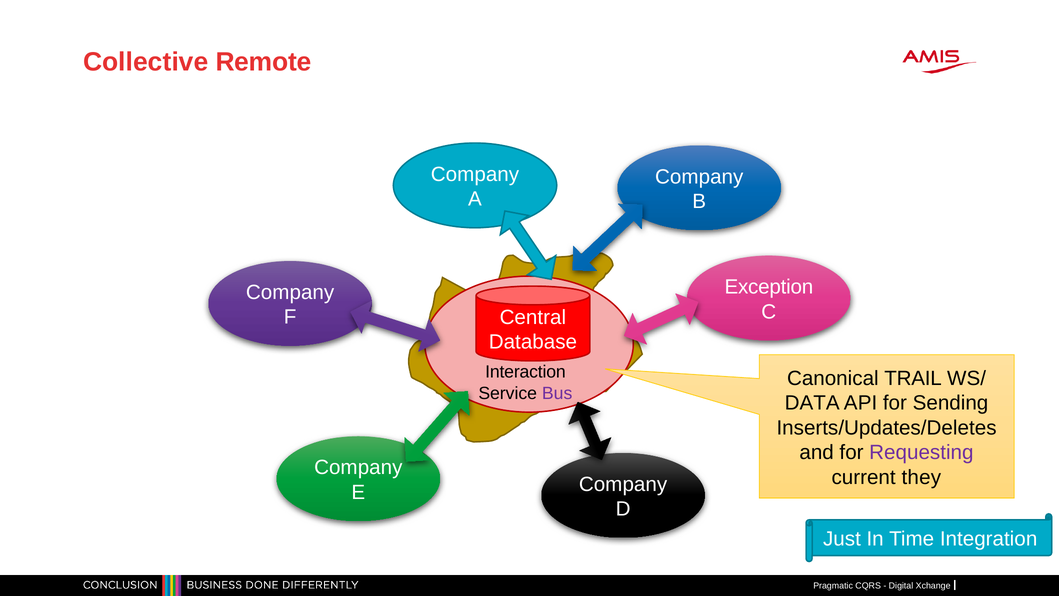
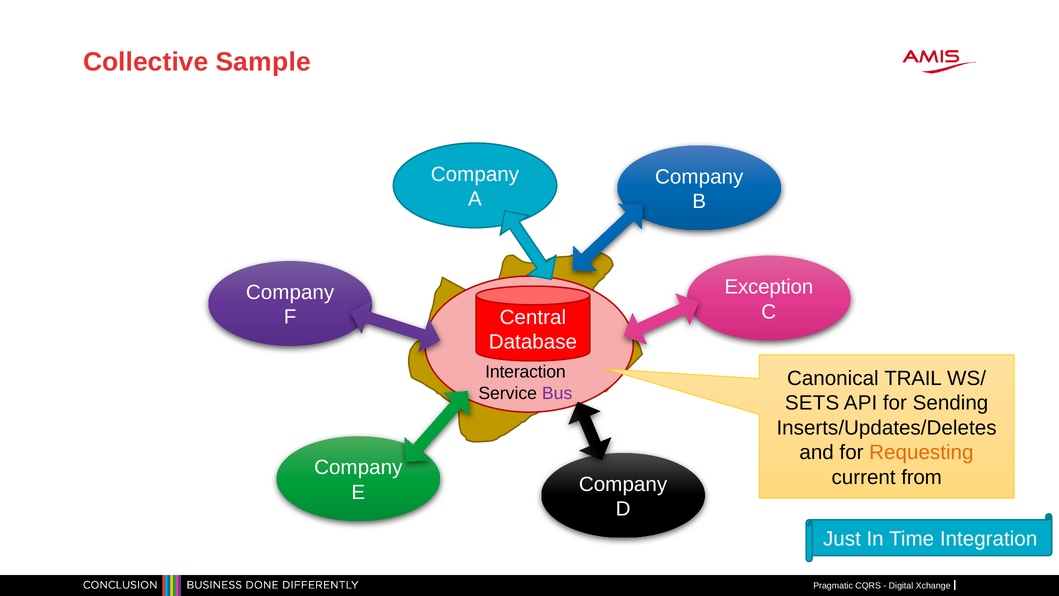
Remote: Remote -> Sample (263, 62)
DATA: DATA -> SETS (812, 403)
Requesting colour: purple -> orange (921, 452)
they: they -> from (922, 477)
